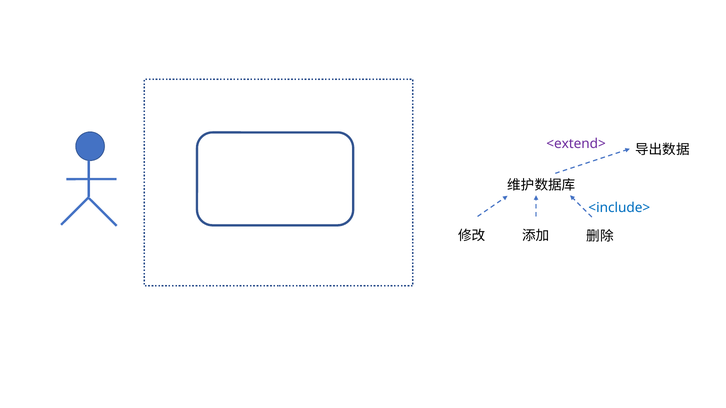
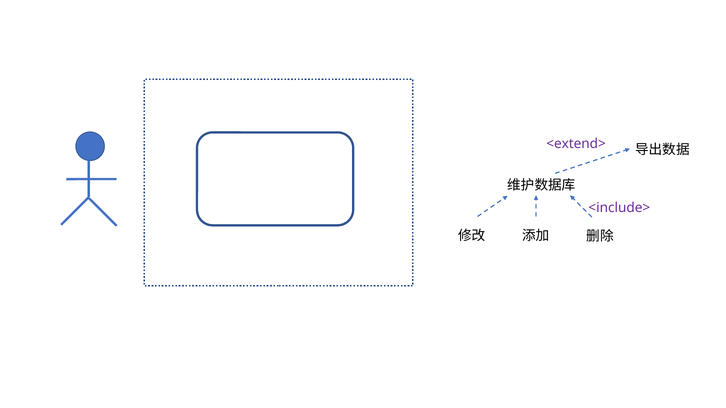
<include> colour: blue -> purple (619, 208)
